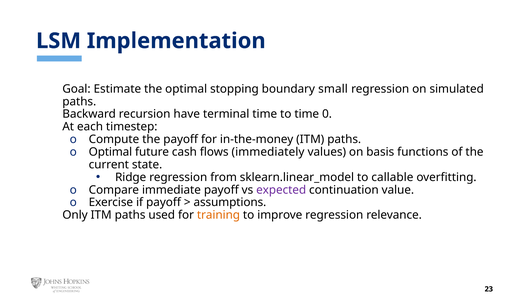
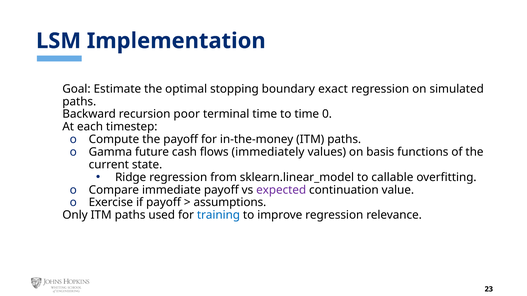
small: small -> exact (333, 89)
have: have -> poor (187, 114)
Optimal: Optimal -> Gamma (110, 152)
training colour: orange -> blue (218, 215)
